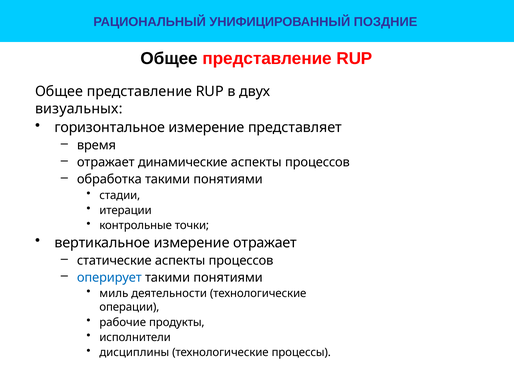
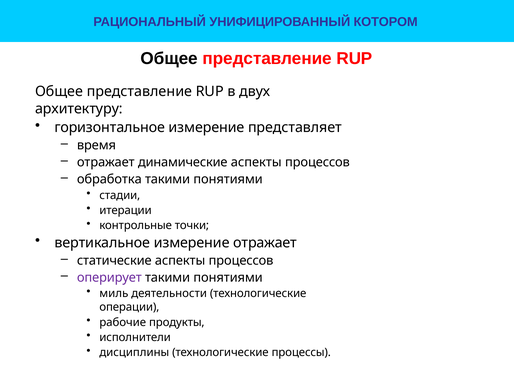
ПОЗДНИЕ: ПОЗДНИЕ -> КОТОРОМ (386, 22)
визуальных: визуальных -> архитектуру (79, 109)
оперирует colour: blue -> purple (109, 277)
